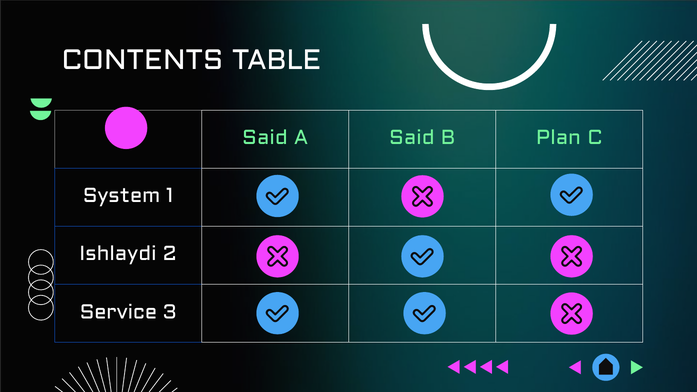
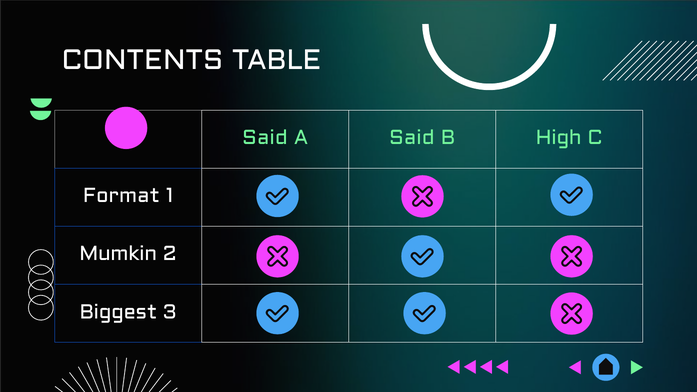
Plan: Plan -> High (559, 138)
System: System -> Format (121, 196)
Ishlaydi: Ishlaydi -> Mumkin (118, 254)
Service: Service -> Biggest (118, 312)
